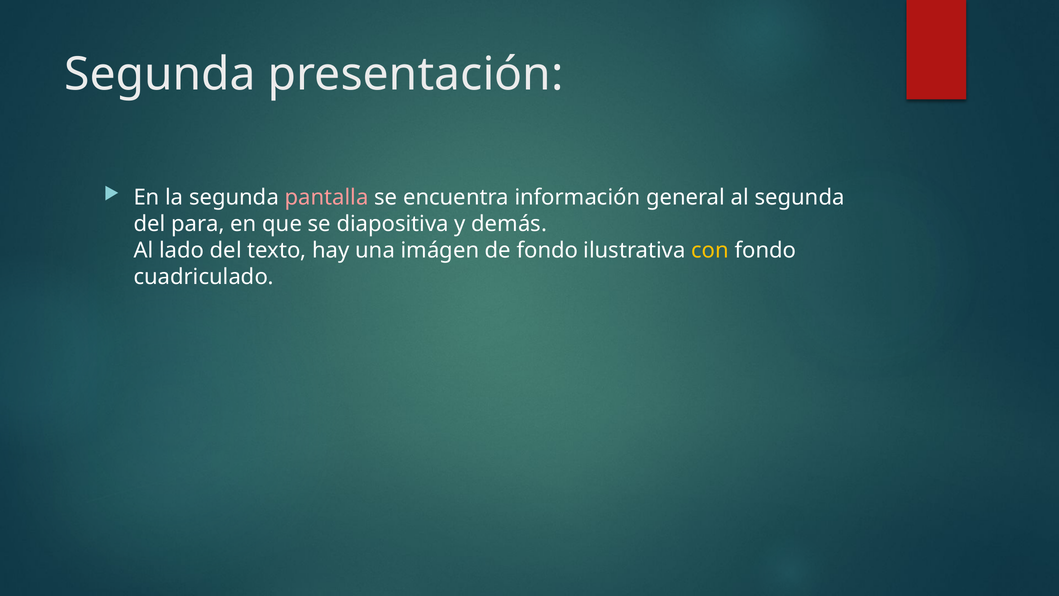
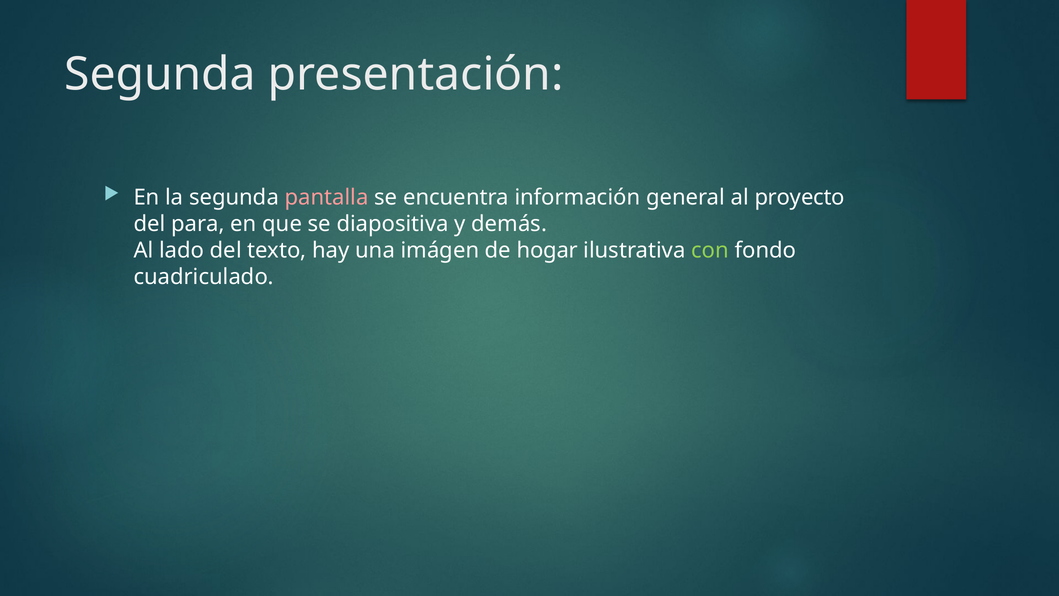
al segunda: segunda -> proyecto (800, 197)
de fondo: fondo -> hogar (547, 250)
con colour: yellow -> light green (710, 250)
